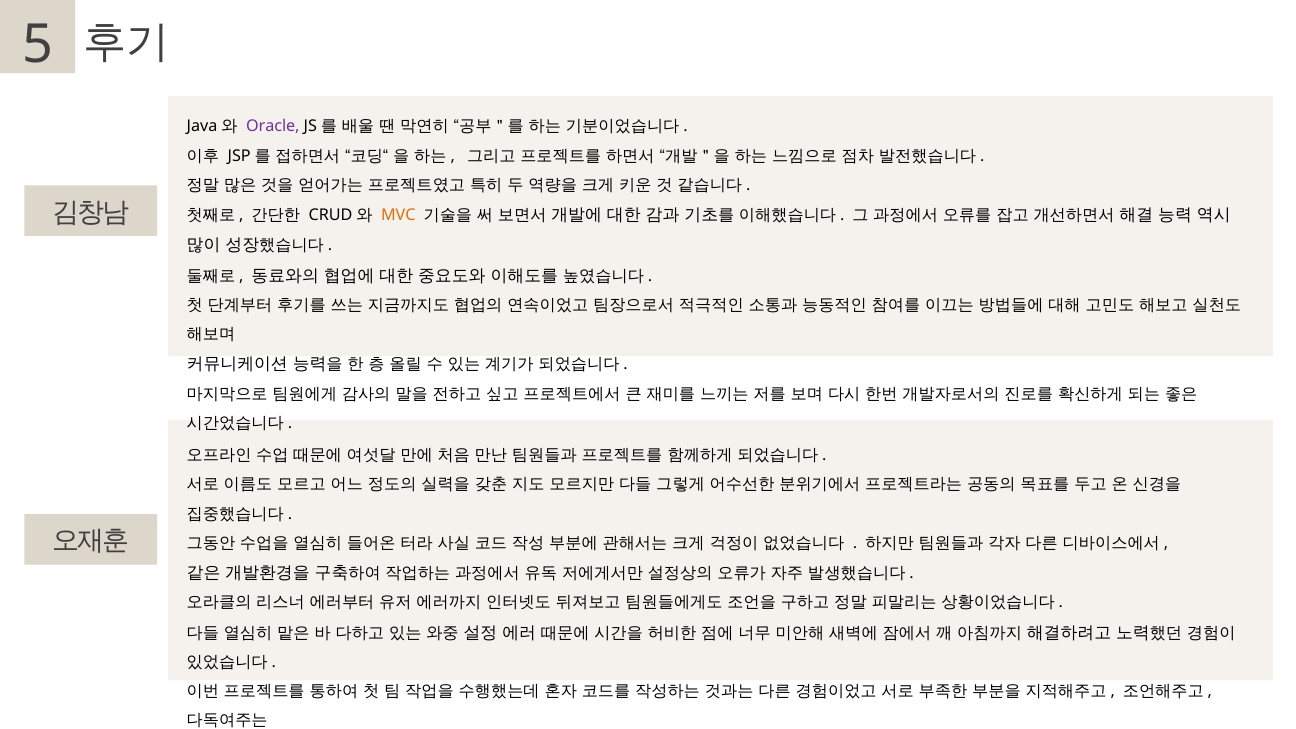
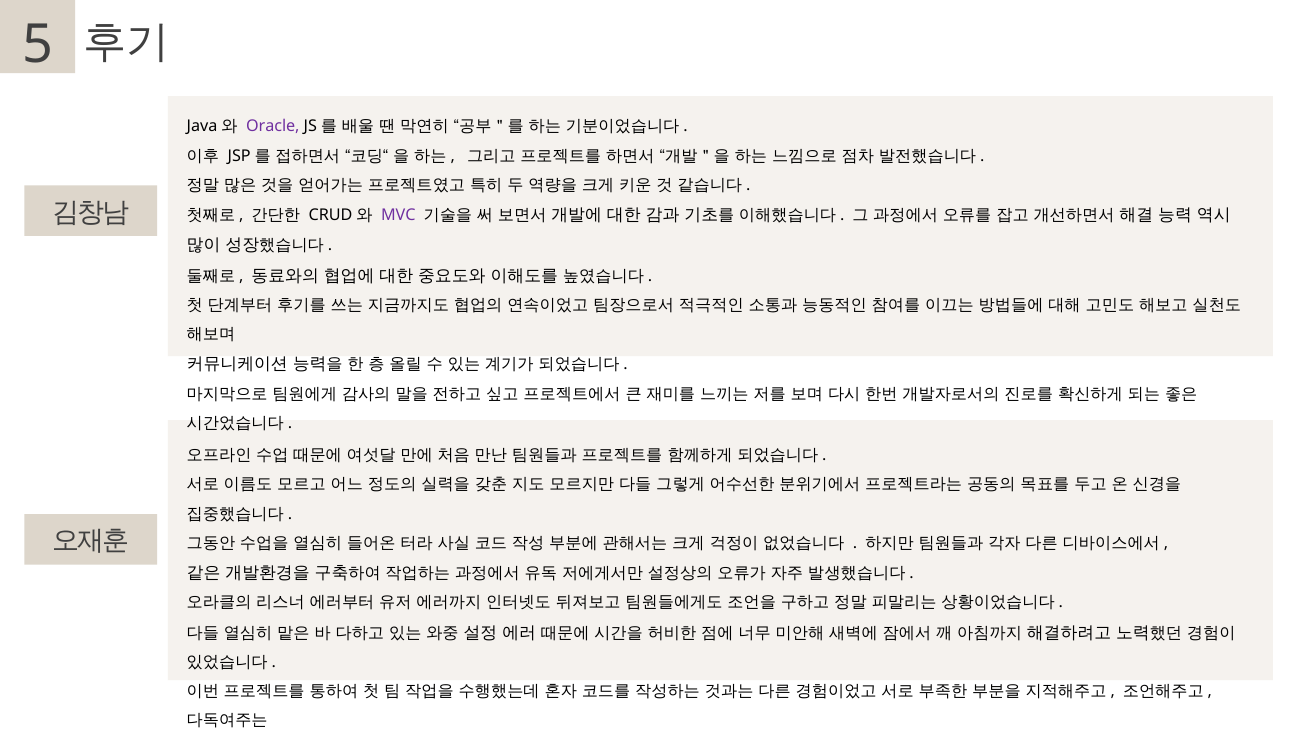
MVC colour: orange -> purple (398, 215)
